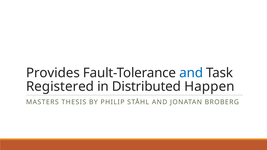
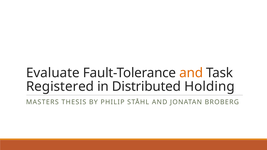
Provides: Provides -> Evaluate (53, 73)
and colour: blue -> orange (191, 73)
Happen: Happen -> Holding (209, 87)
